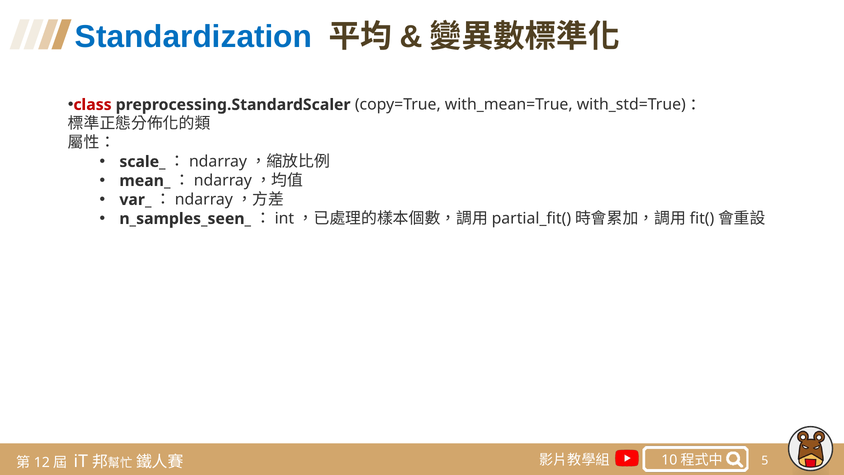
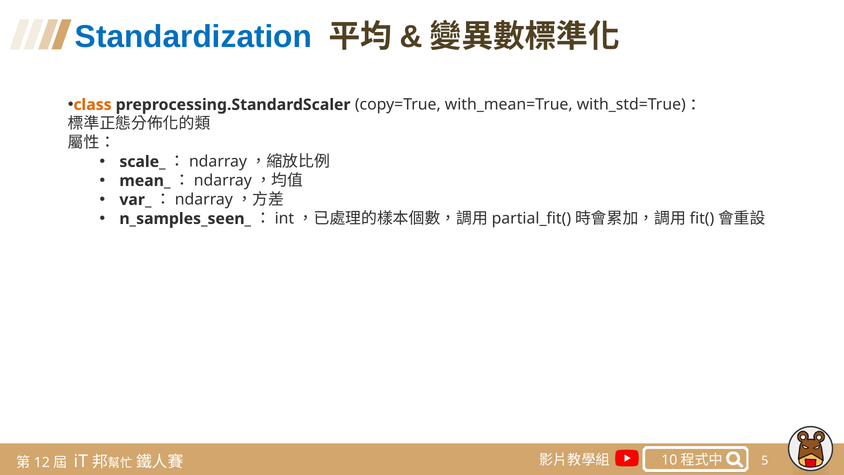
class colour: red -> orange (93, 105)
